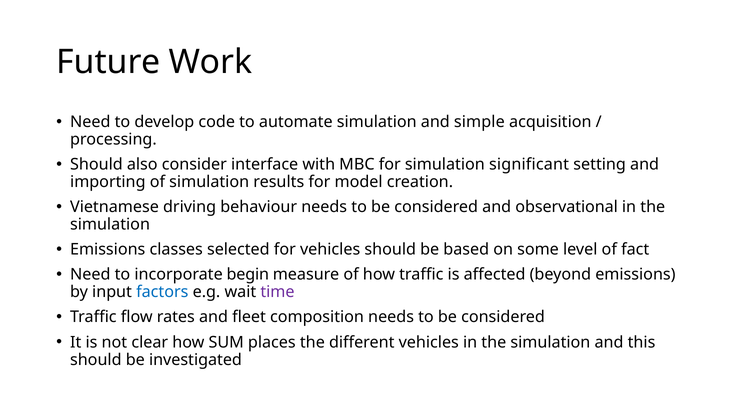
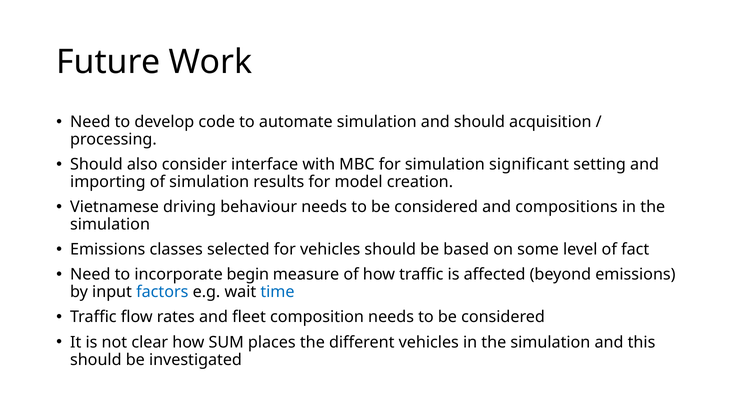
and simple: simple -> should (479, 122)
observational: observational -> compositions (567, 207)
time colour: purple -> blue (277, 292)
